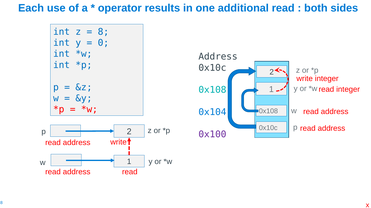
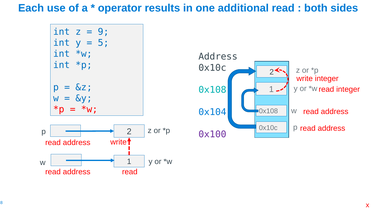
8: 8 -> 9 (103, 32)
0: 0 -> 5 (103, 43)
